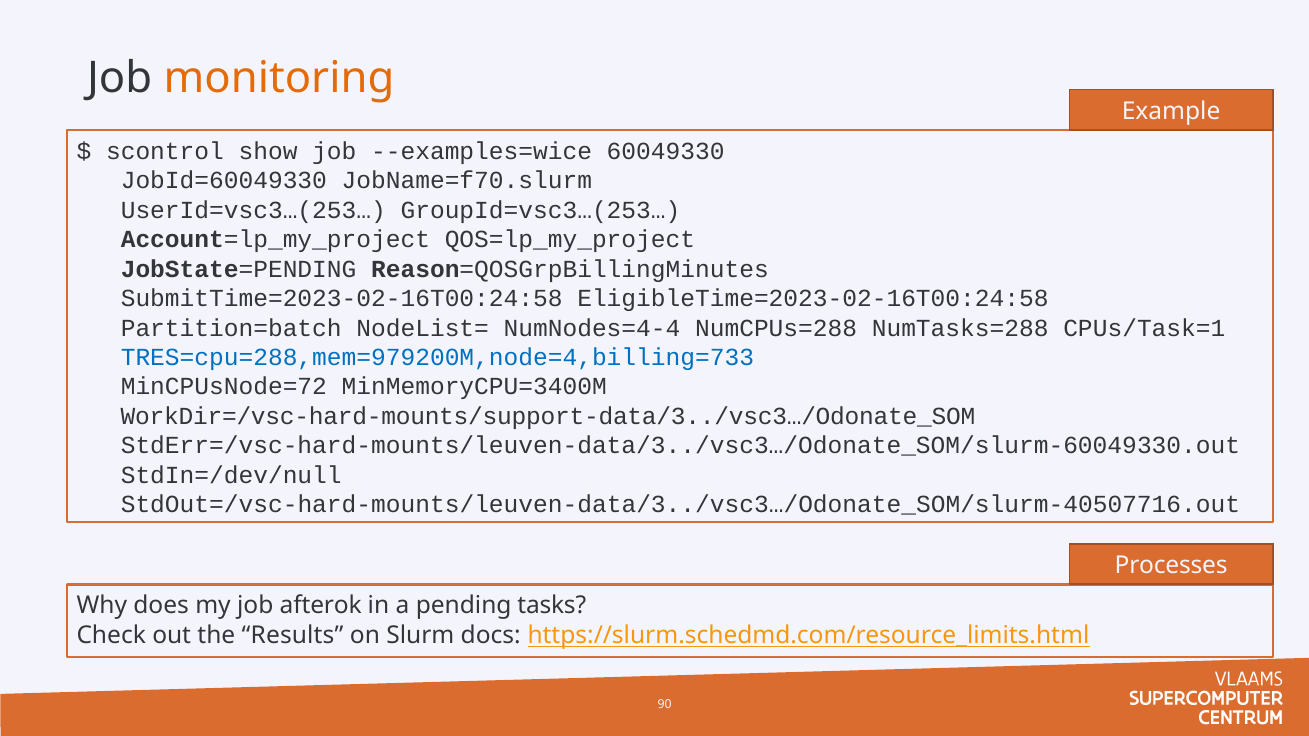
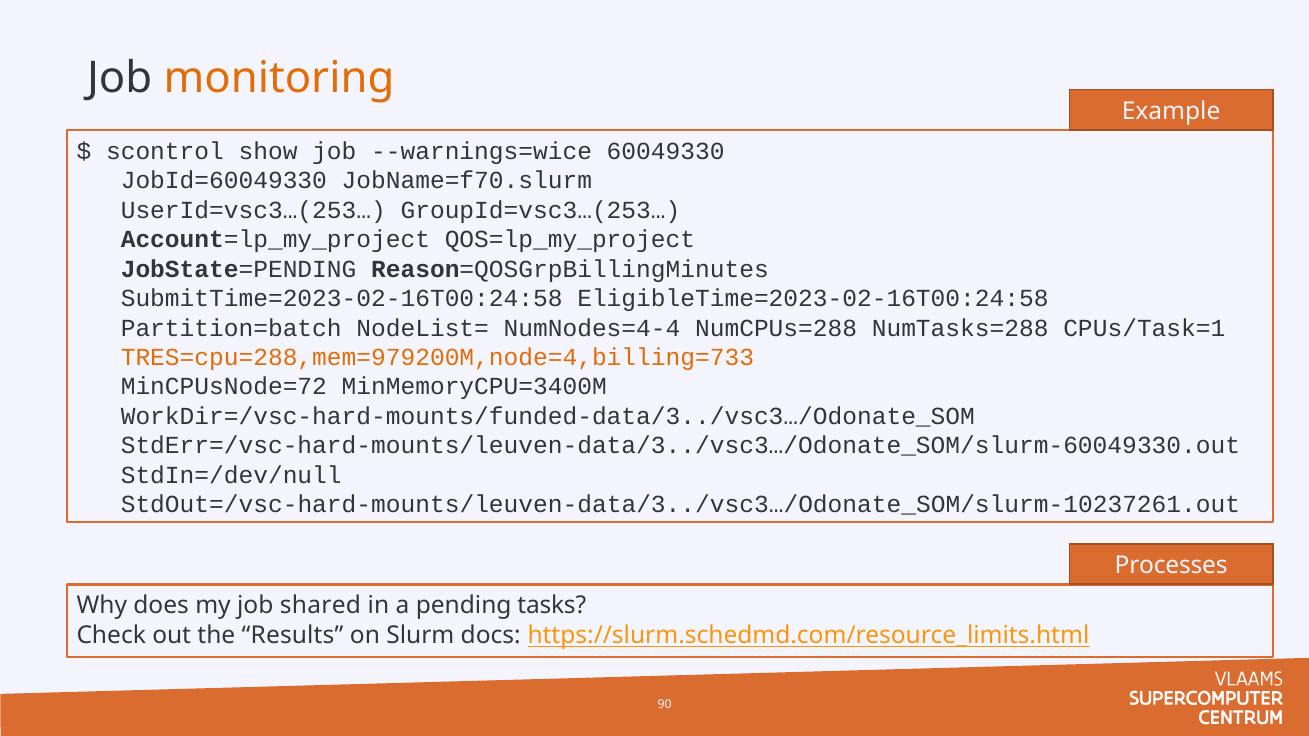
--examples=wice: --examples=wice -> --warnings=wice (482, 151)
TRES=cpu=288,mem=979200M,node=4,billing=733 colour: blue -> orange (437, 358)
WorkDir=/vsc-hard-mounts/support-data/3../vsc3…/Odonate_SOM: WorkDir=/vsc-hard-mounts/support-data/3../vsc3…/Odonate_SOM -> WorkDir=/vsc-hard-mounts/funded-data/3../vsc3…/Odonate_SOM (548, 416)
StdOut=/vsc-hard-mounts/leuven-data/3../vsc3…/Odonate_SOM/slurm-40507716.out: StdOut=/vsc-hard-mounts/leuven-data/3../vsc3…/Odonate_SOM/slurm-40507716.out -> StdOut=/vsc-hard-mounts/leuven-data/3../vsc3…/Odonate_SOM/slurm-10237261.out (680, 505)
afterok: afterok -> shared (320, 606)
